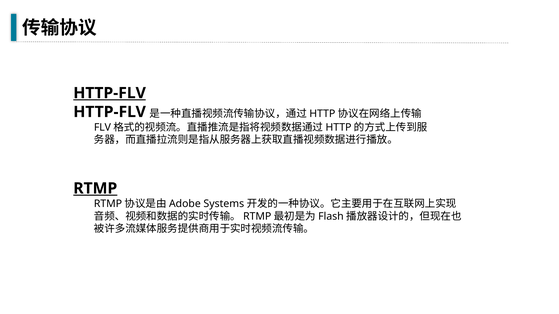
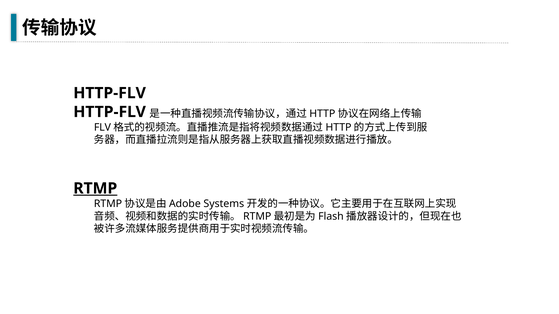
HTTP-FLV underline: present -> none (110, 93)
